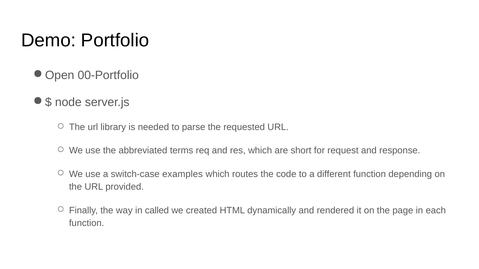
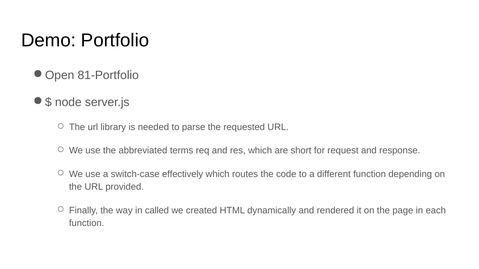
00-Portfolio: 00-Portfolio -> 81-Portfolio (108, 75)
examples: examples -> effectively (183, 174)
